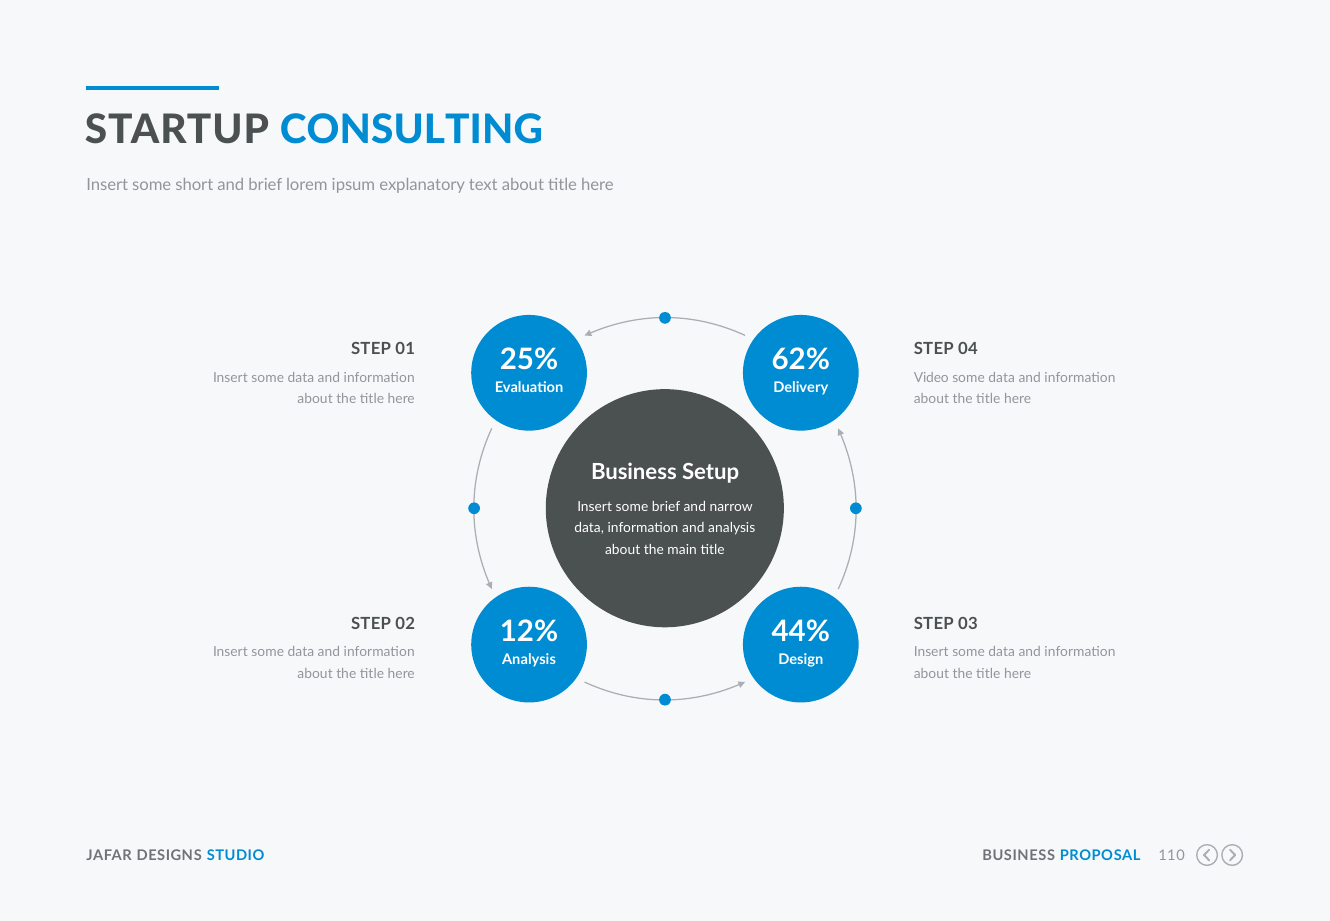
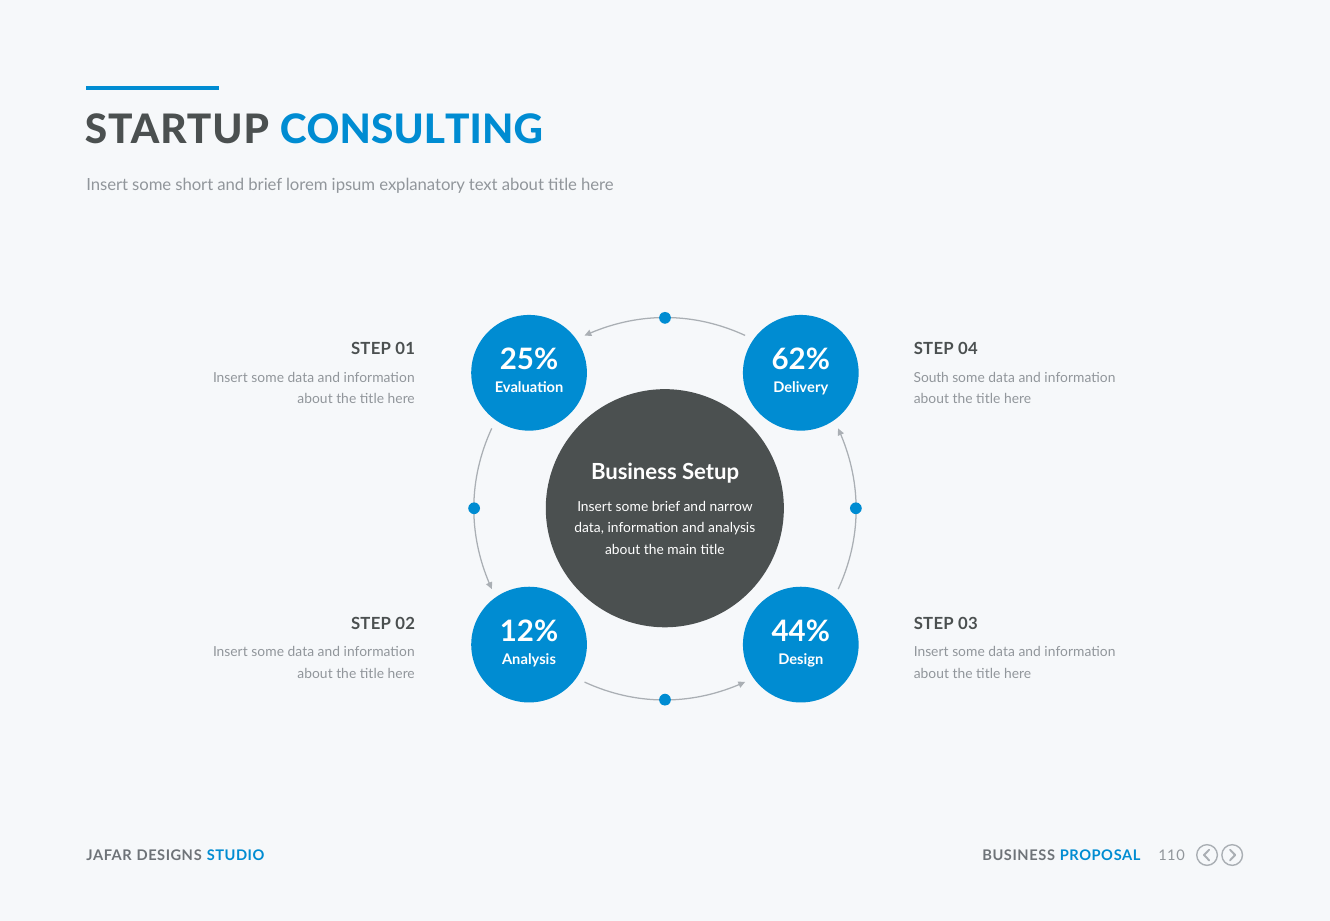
Video: Video -> South (931, 378)
